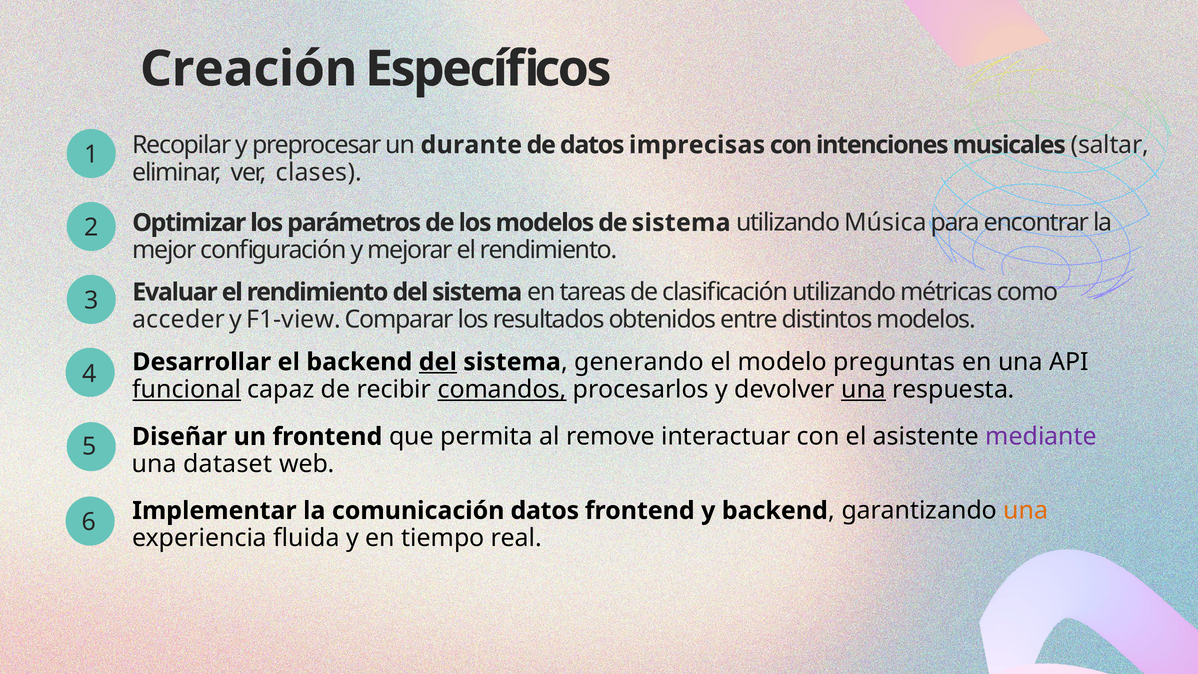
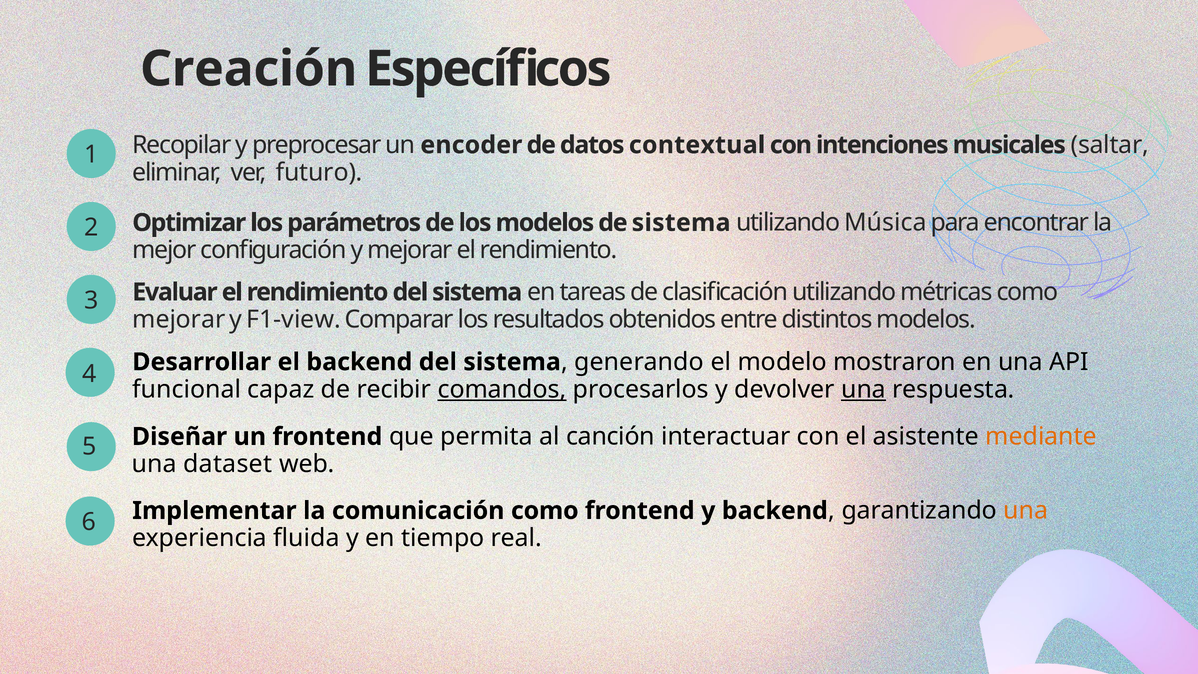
durante: durante -> encoder (471, 145)
imprecisas: imprecisas -> contextual (697, 145)
clases: clases -> futuro (319, 172)
acceder: acceder -> mejorar (179, 320)
del underline: present -> none (438, 362)
preguntas: preguntas -> mostraron (895, 362)
funcional underline: present -> none (187, 389)
remove: remove -> canción (611, 437)
mediante colour: purple -> orange (1041, 437)
comunicación datos: datos -> como (545, 511)
